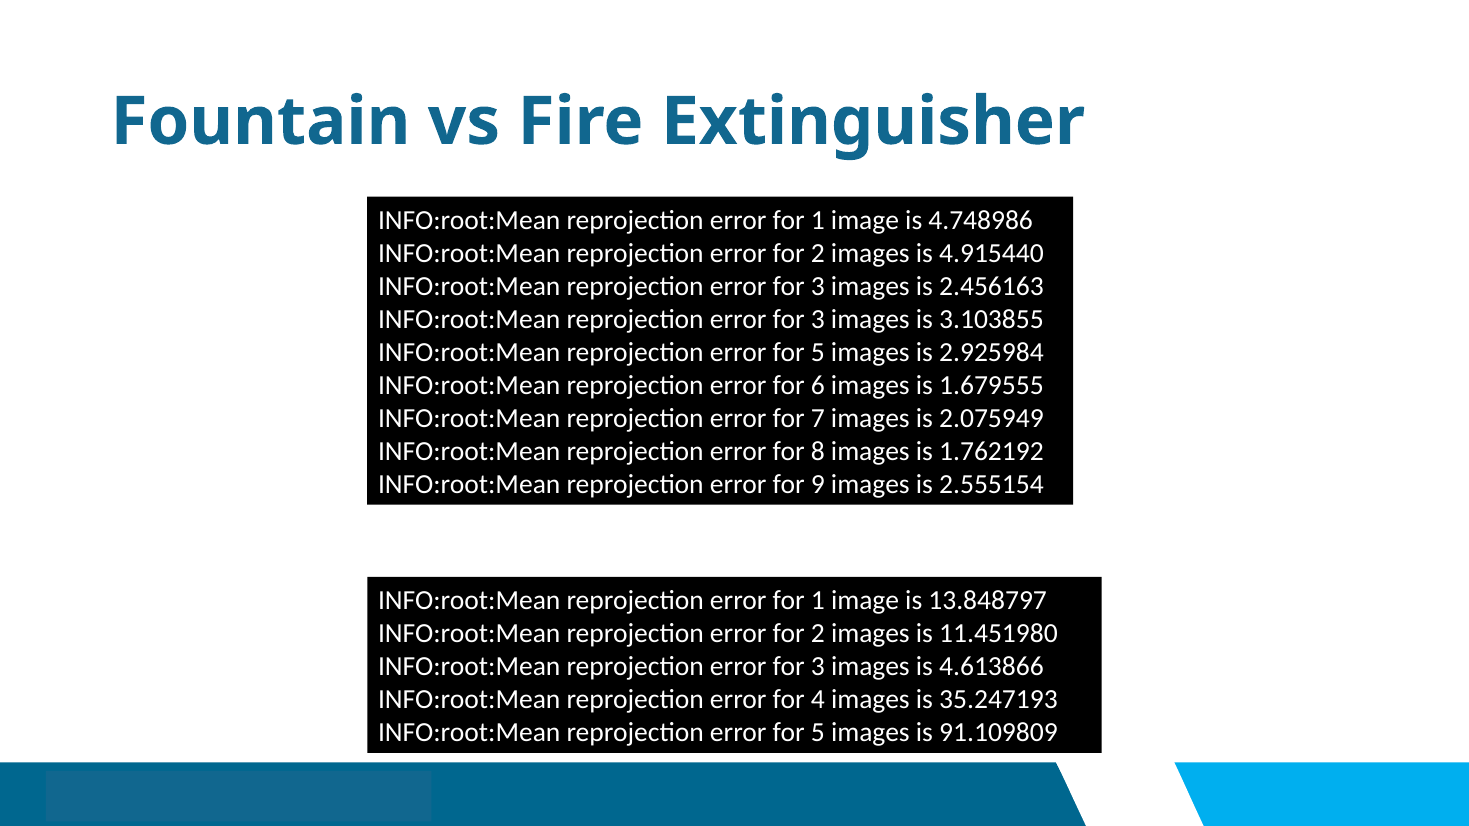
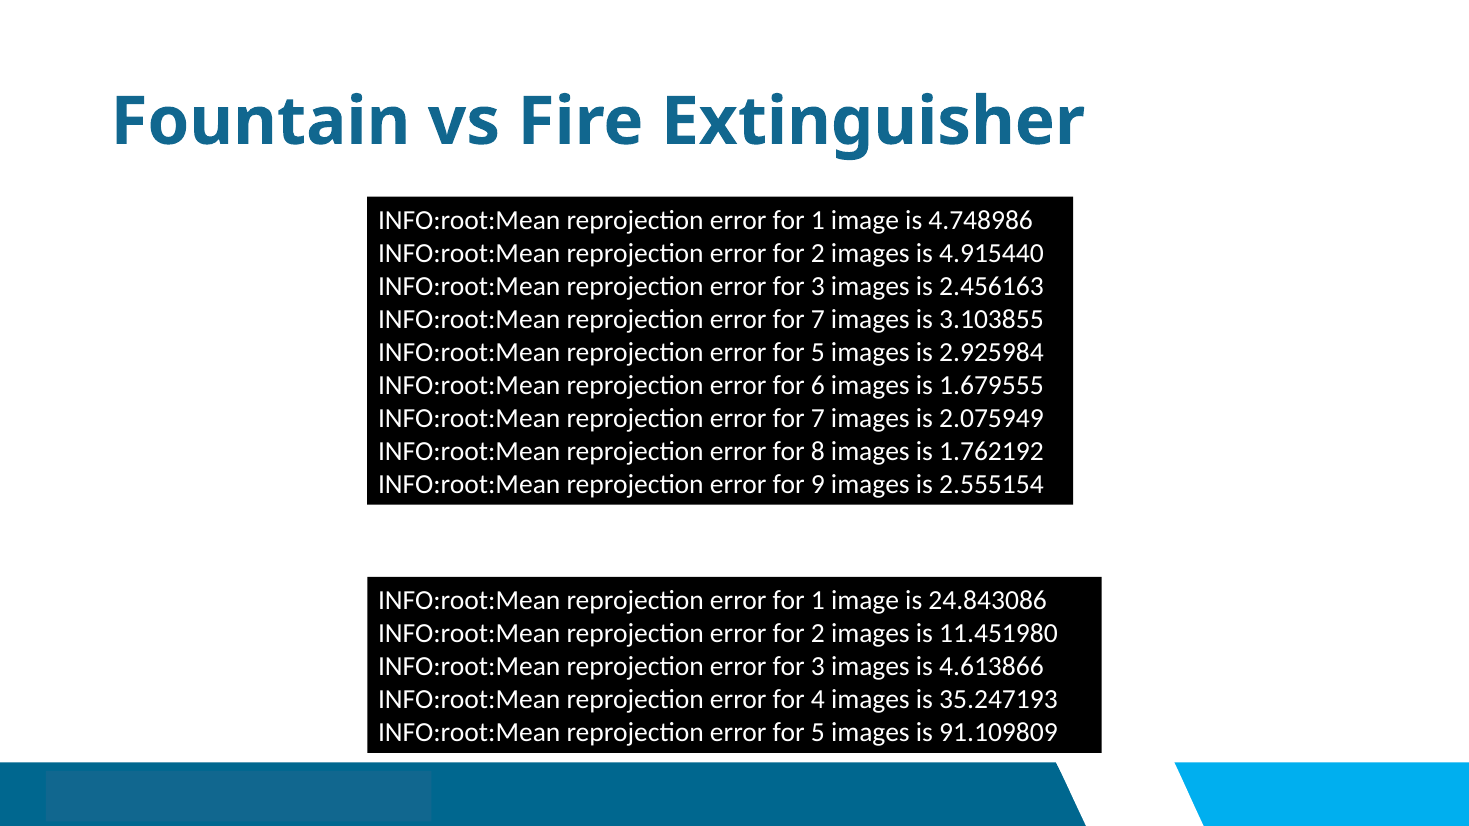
3: 3 -> 7 (818, 320)
13.848797: 13.848797 -> 24.843086 (988, 601)
